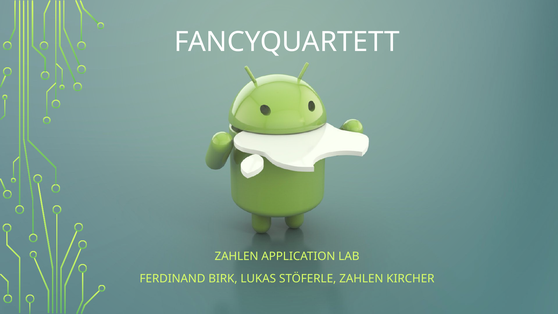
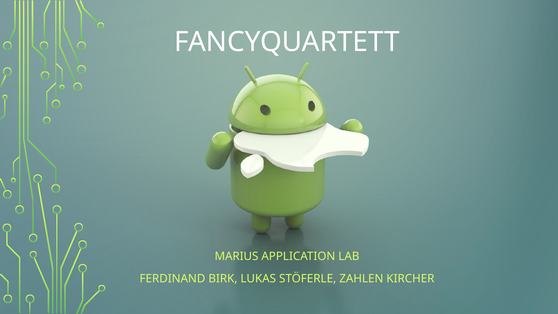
ZAHLEN: ZAHLEN -> MARIUS (237, 256)
